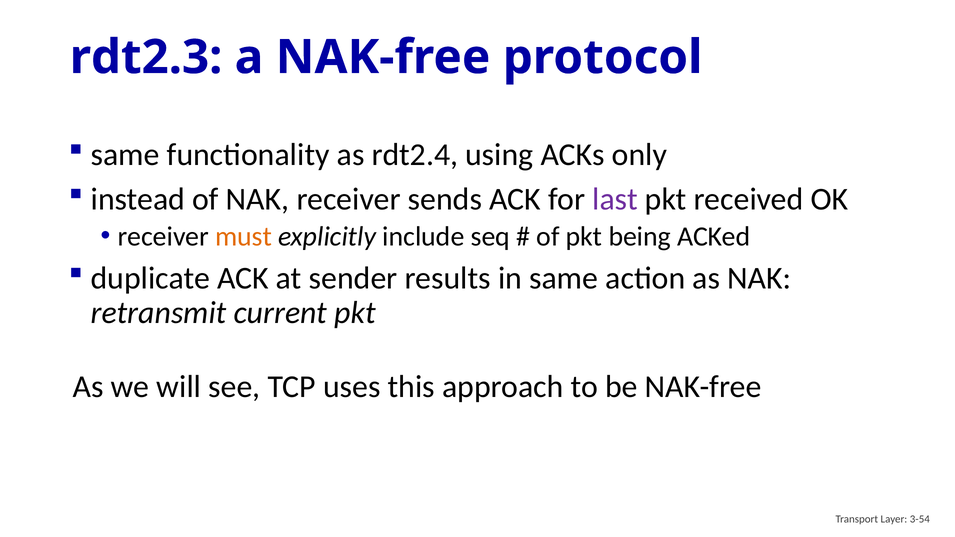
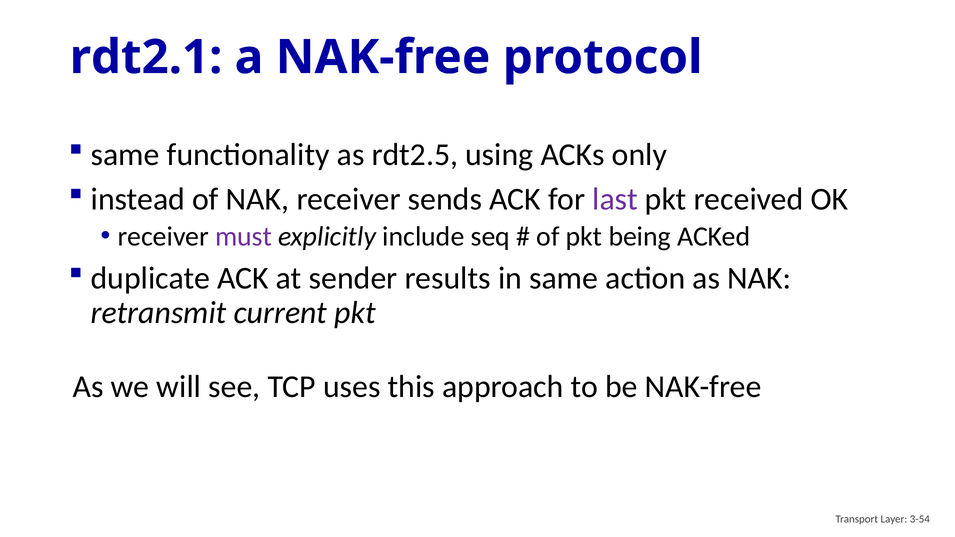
rdt2.3: rdt2.3 -> rdt2.1 (146, 57)
rdt2.4: rdt2.4 -> rdt2.5 (415, 155)
must colour: orange -> purple (243, 236)
